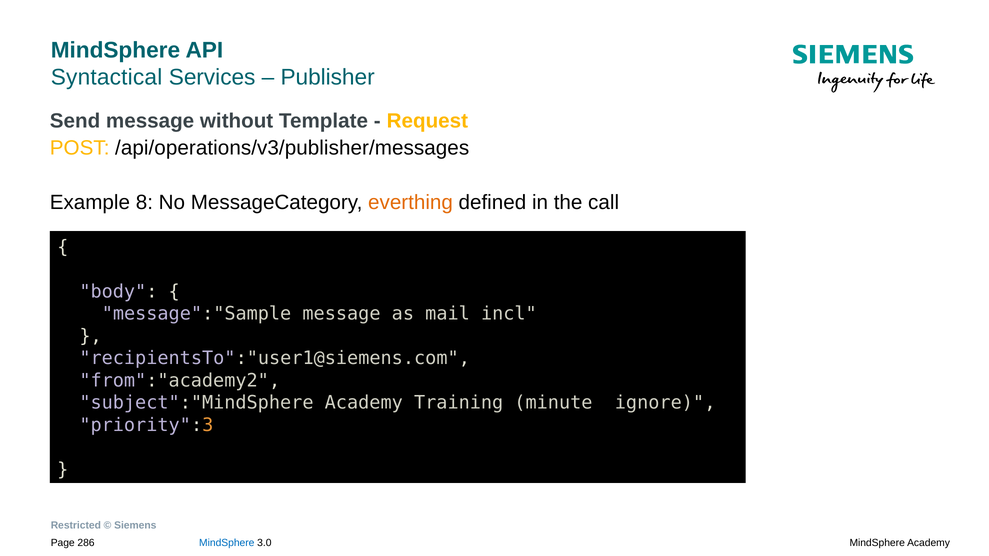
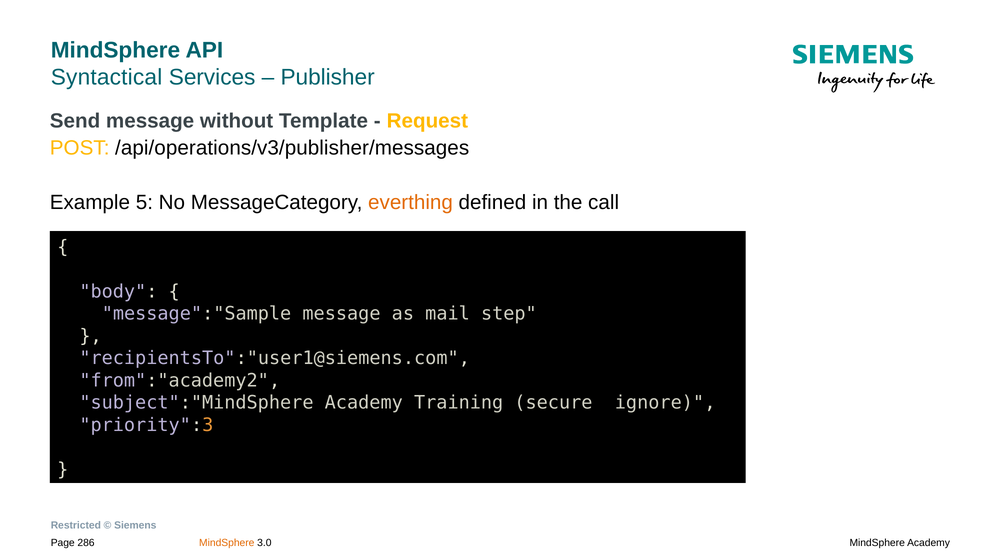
8: 8 -> 5 (144, 202)
incl: incl -> step (509, 314)
minute: minute -> secure (553, 403)
MindSphere colour: blue -> orange (227, 543)
